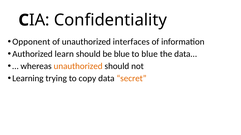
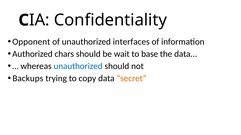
learn: learn -> chars (64, 54)
be blue: blue -> wait (122, 54)
to blue: blue -> base (150, 54)
unauthorized colour: orange -> blue (78, 66)
Learning: Learning -> Backups (28, 79)
